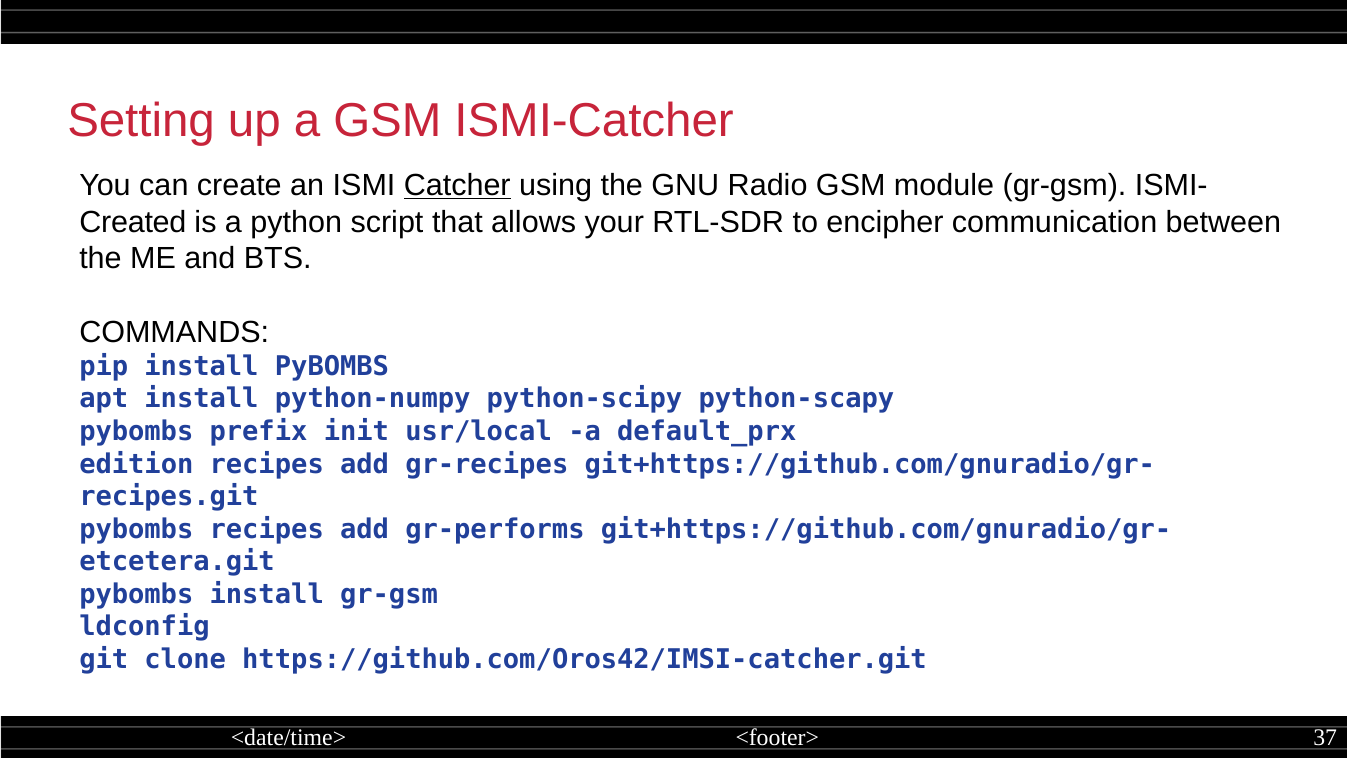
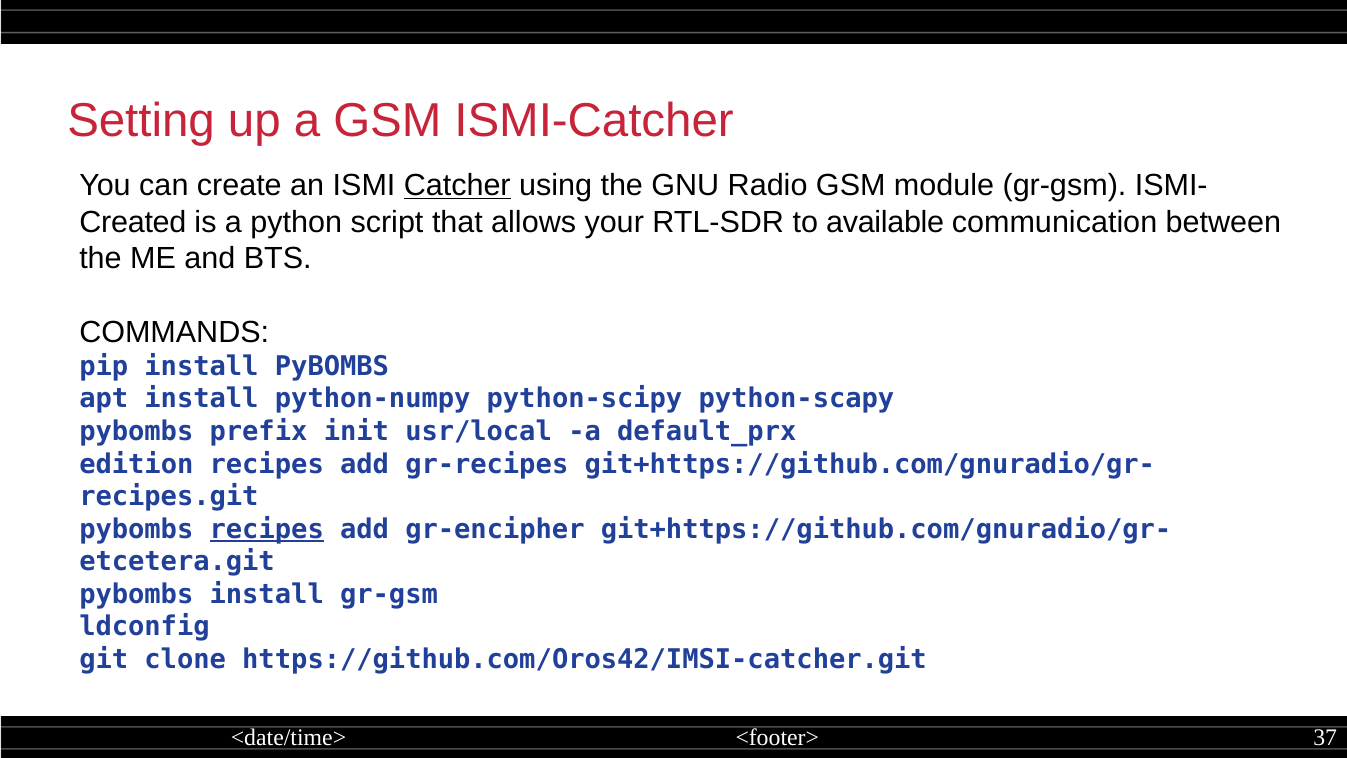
encipher: encipher -> available (885, 222)
recipes underline: none -> present (267, 529)
gr-performs: gr-performs -> gr-encipher (495, 529)
